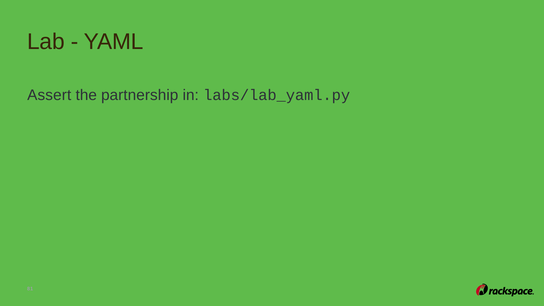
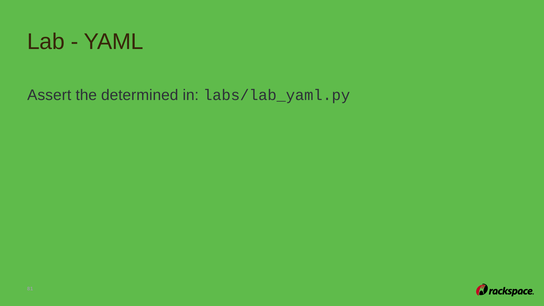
partnership: partnership -> determined (140, 95)
